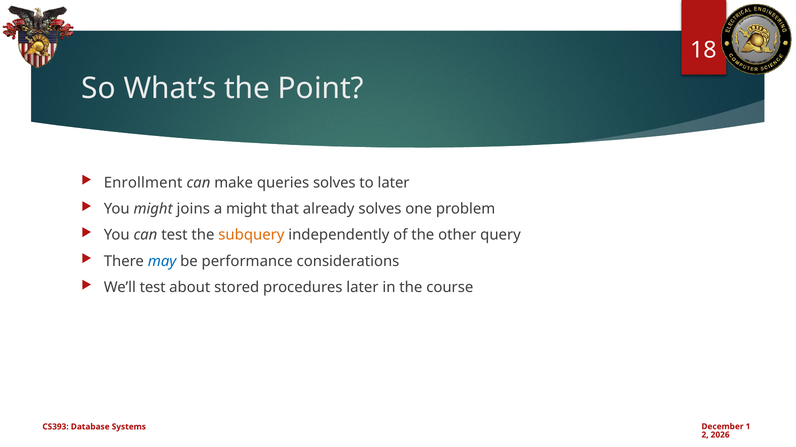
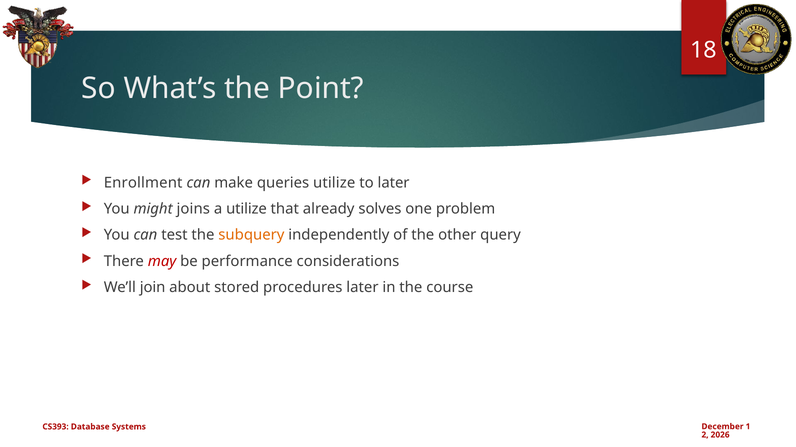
queries solves: solves -> utilize (334, 183)
a might: might -> utilize (247, 209)
may colour: blue -> red (162, 262)
We’ll test: test -> join (153, 288)
